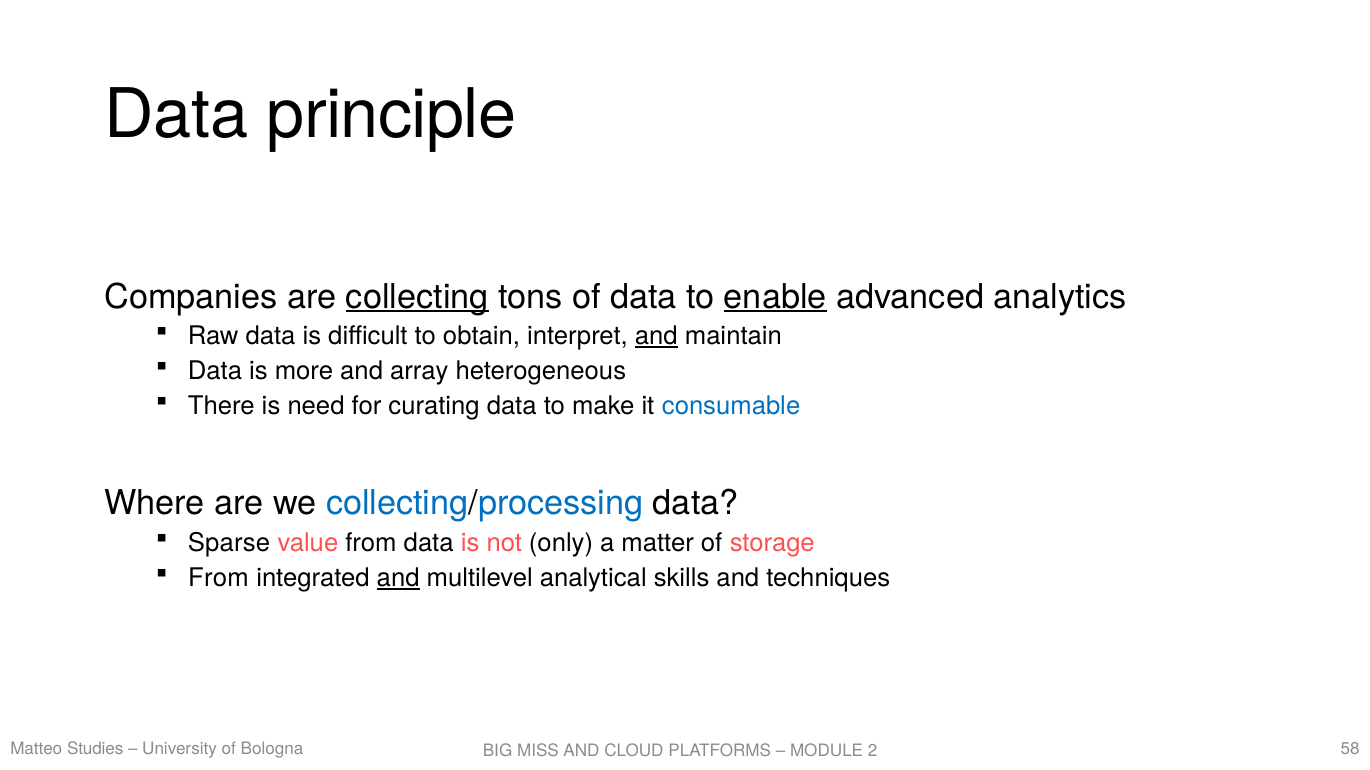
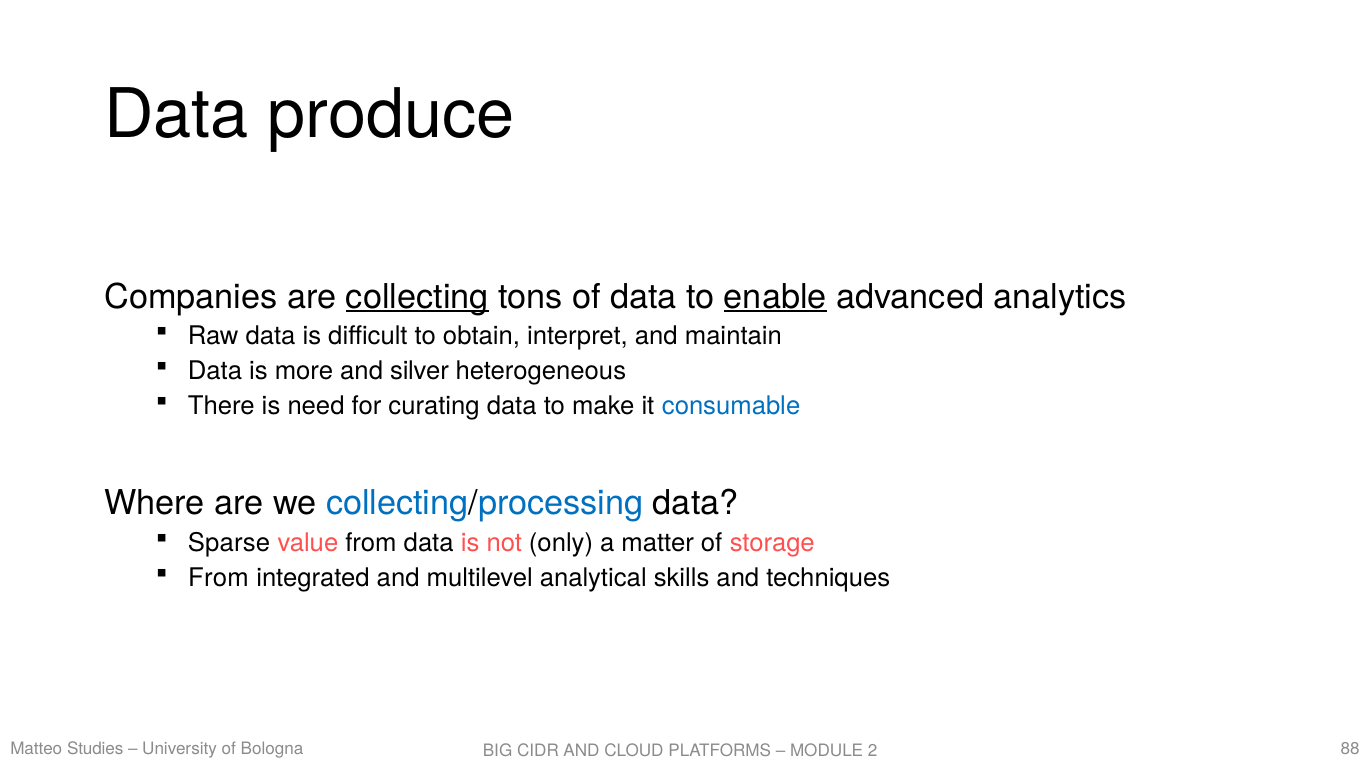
principle: principle -> produce (391, 115)
and underline: present -> none (656, 336)
array: array -> silver (419, 371)
and underline: present -> none (398, 578)
58: 58 -> 88 (1350, 749)
MISS: MISS -> CIDR (538, 751)
